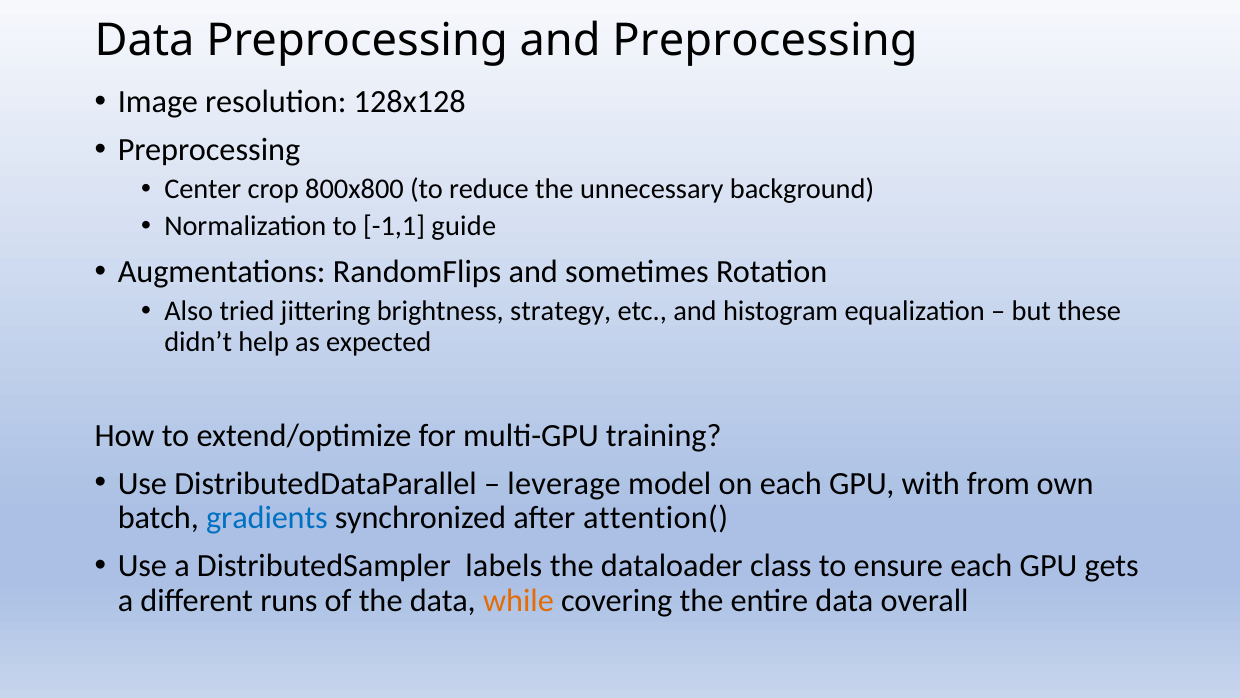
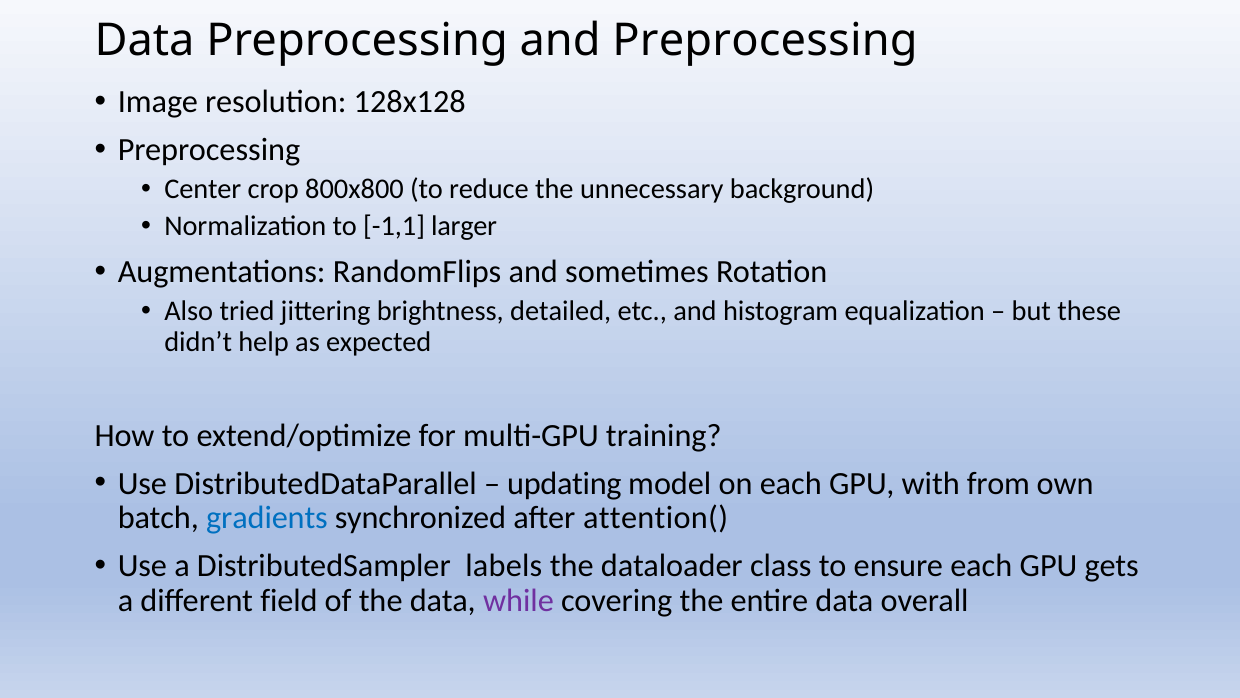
guide: guide -> larger (464, 226)
strategy: strategy -> detailed (561, 311)
leverage: leverage -> updating (564, 483)
runs: runs -> field (289, 601)
while colour: orange -> purple (518, 601)
